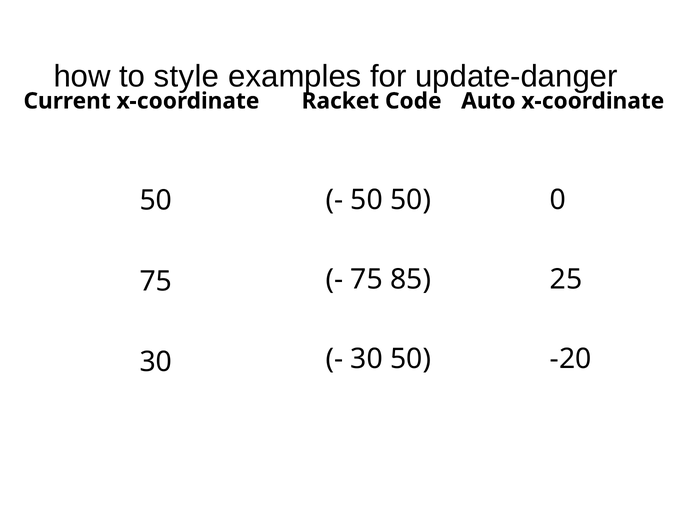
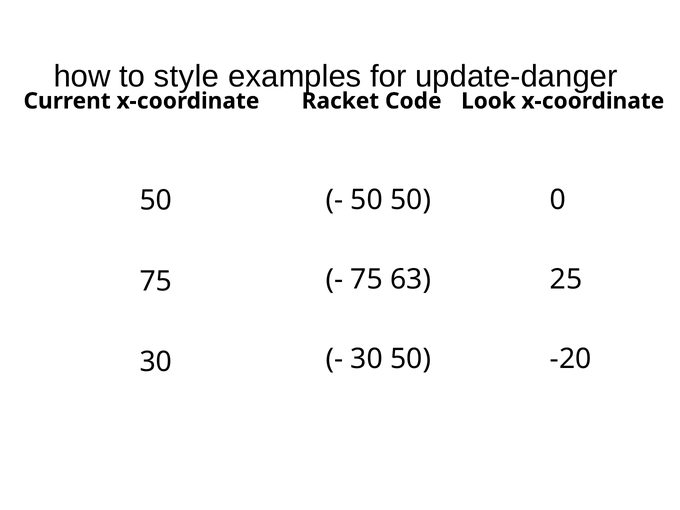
Auto: Auto -> Look (488, 101)
85: 85 -> 63 (411, 279)
